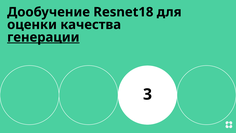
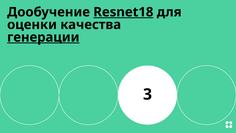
Resnet18 underline: none -> present (123, 12)
